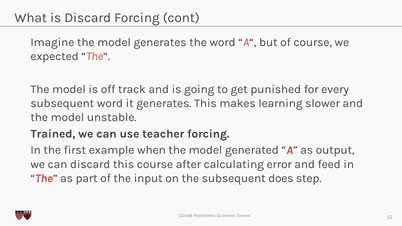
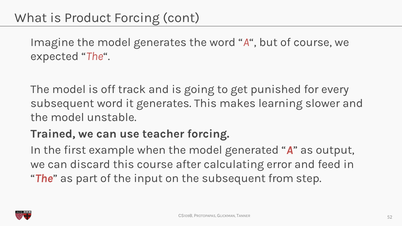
is Discard: Discard -> Product (88, 18)
does: does -> from (281, 178)
